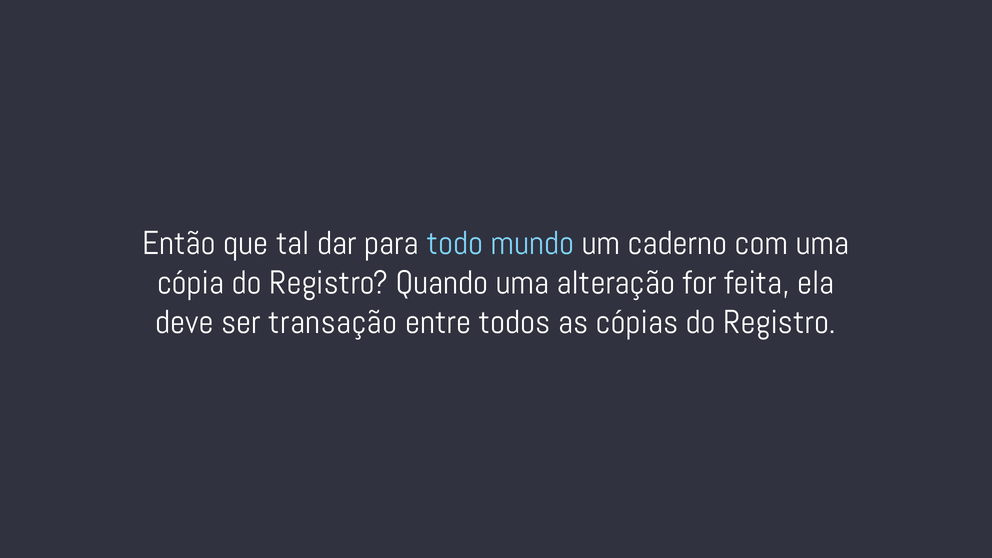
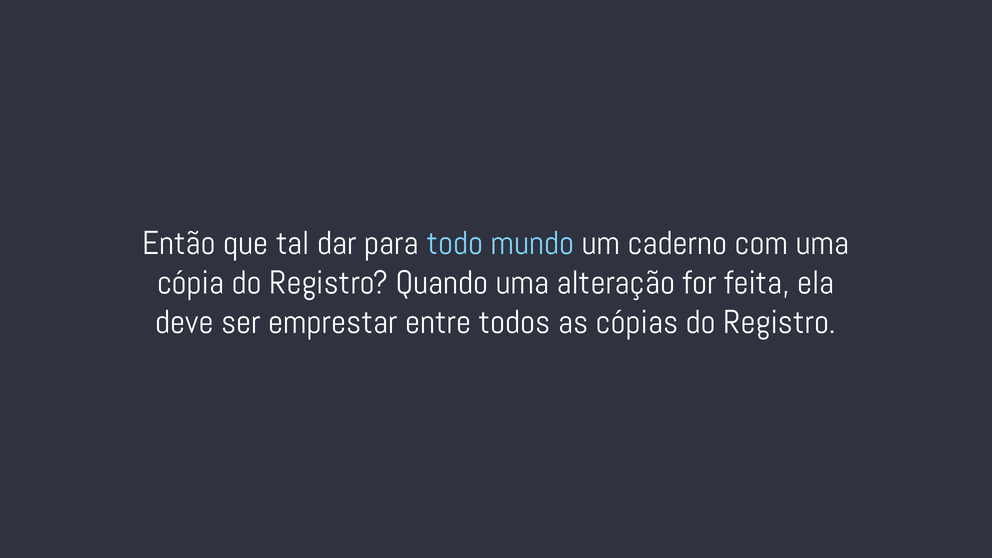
transação: transação -> emprestar (333, 322)
